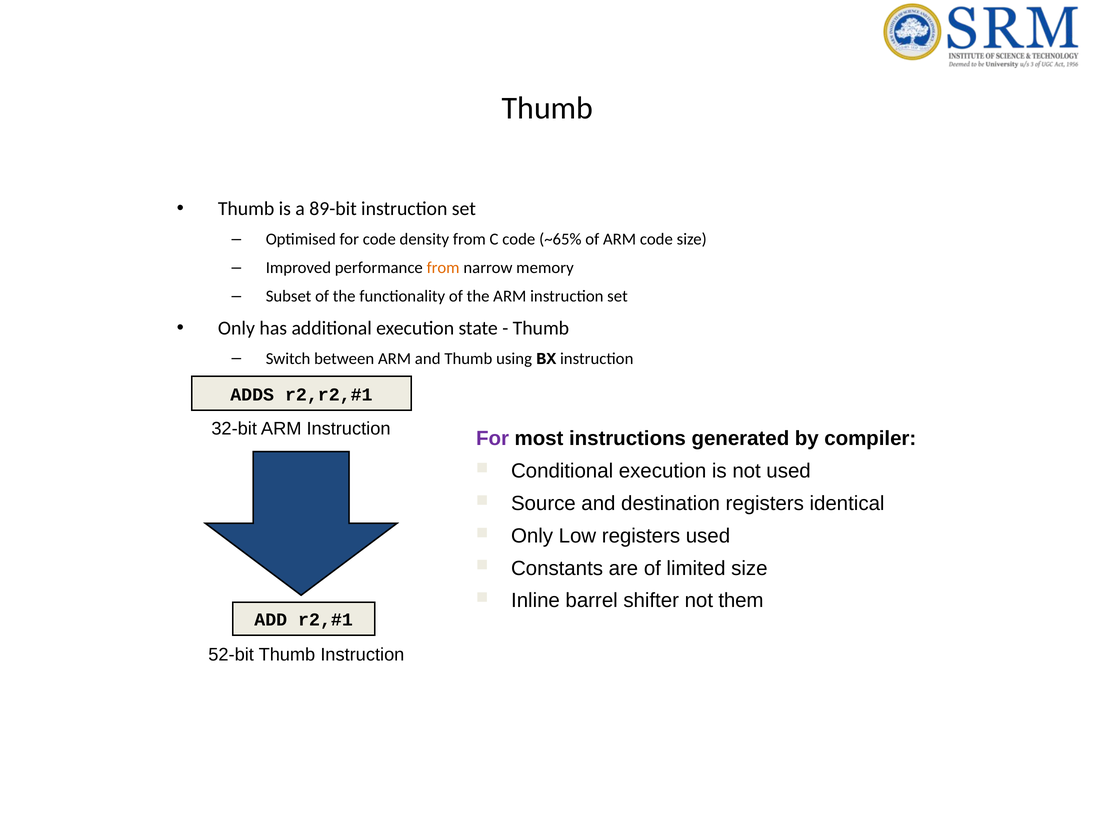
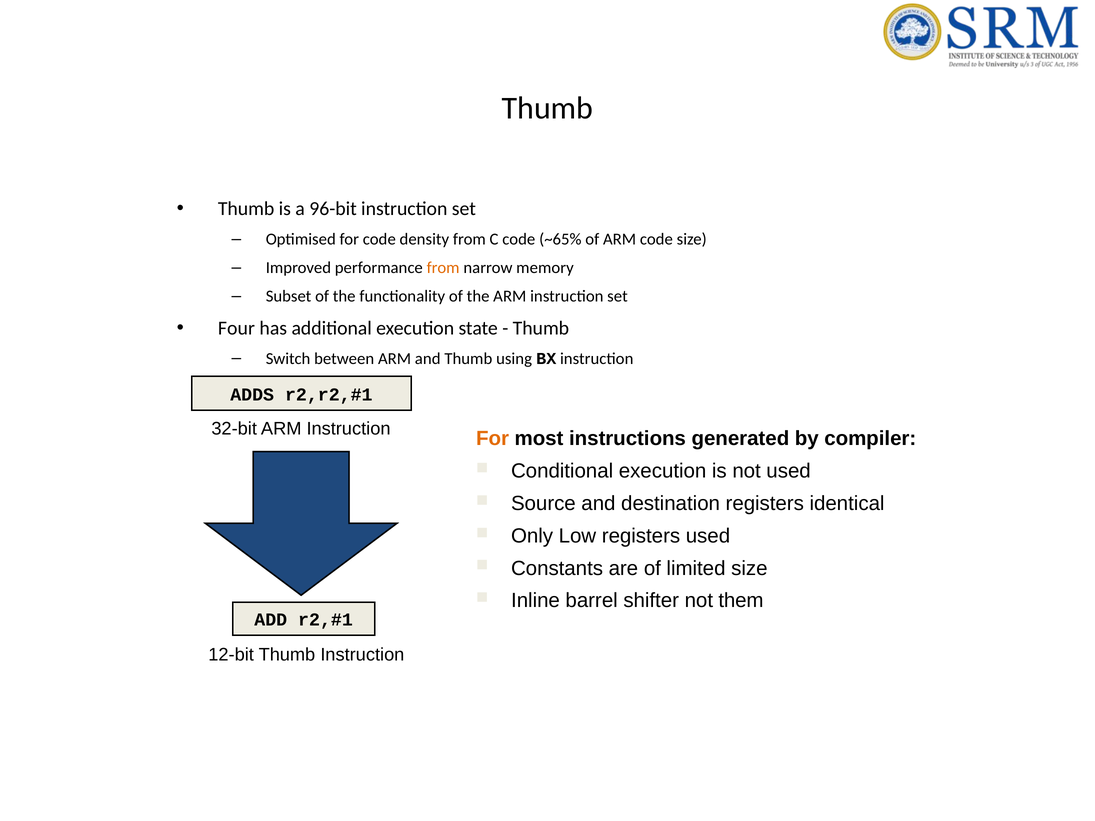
89-bit: 89-bit -> 96-bit (333, 209)
Only: Only -> Four (236, 328)
For colour: purple -> orange (493, 439)
52-bit: 52-bit -> 12-bit (231, 655)
